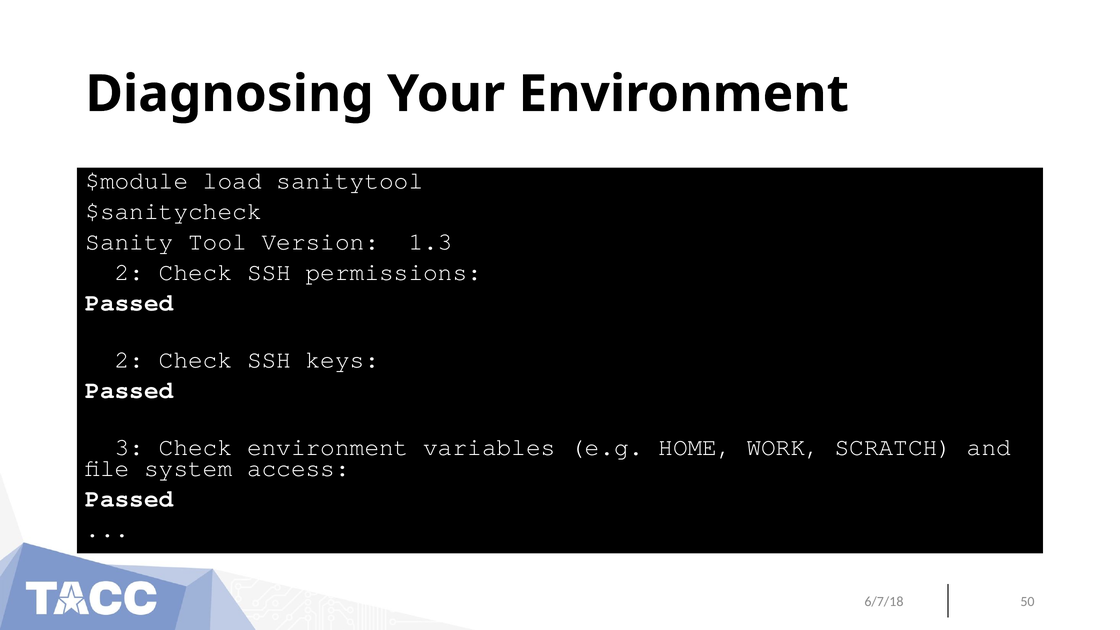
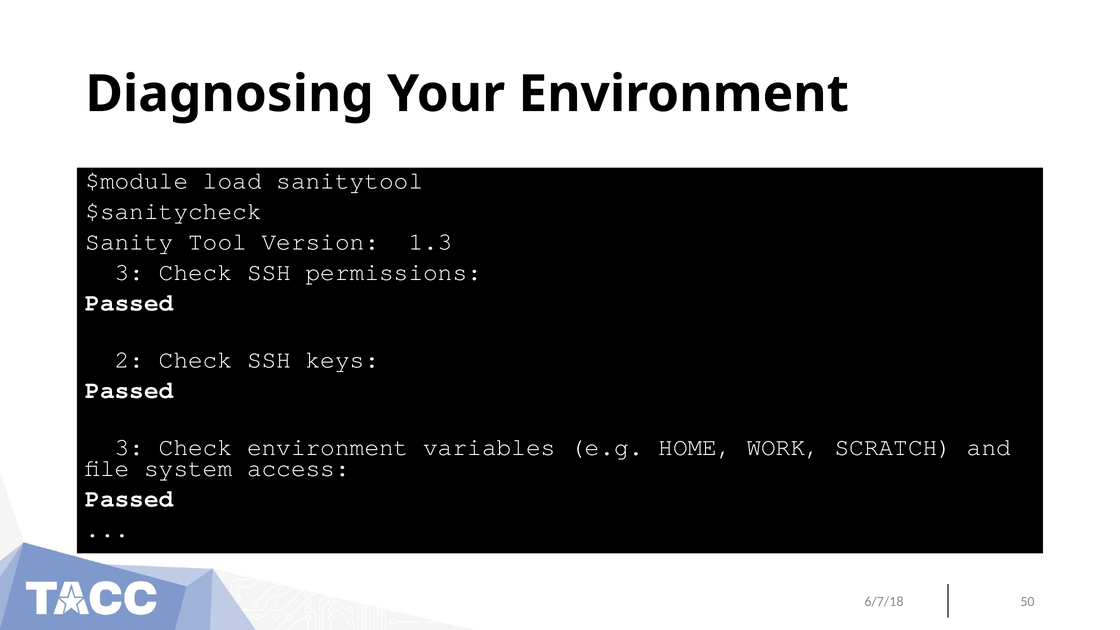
2: 2 -> 3 (129, 272)
